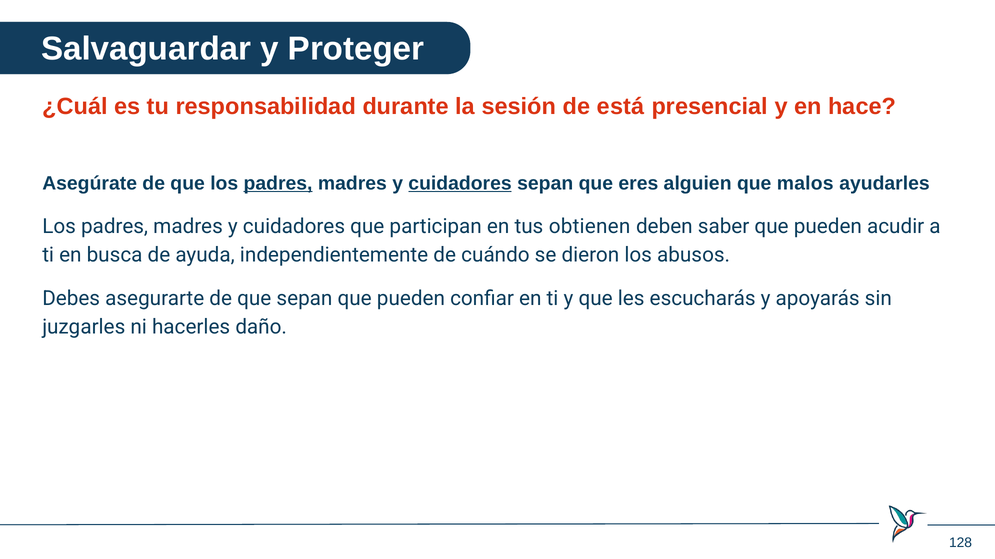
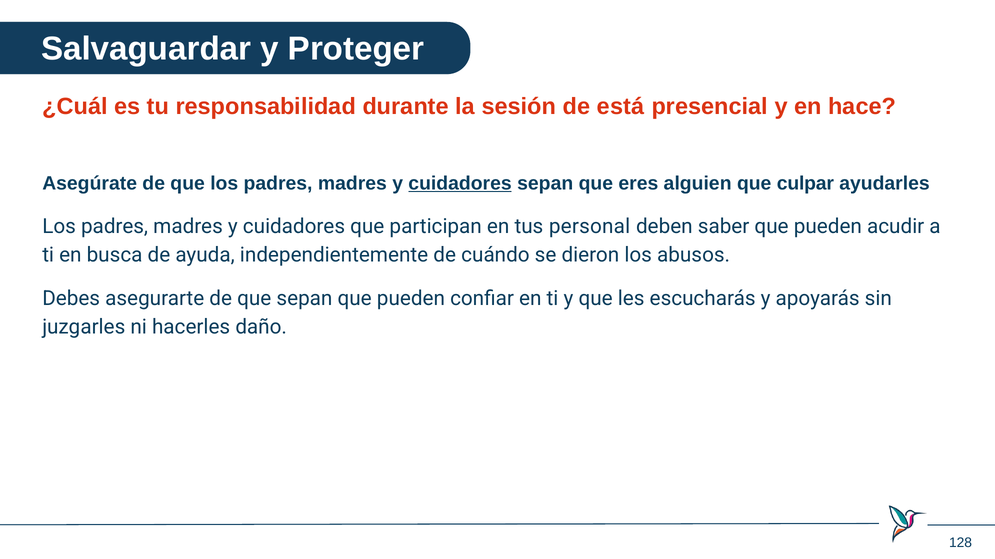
padres underline: present -> none (278, 183)
malos: malos -> culpar (805, 183)
obtienen: obtienen -> personal (590, 227)
